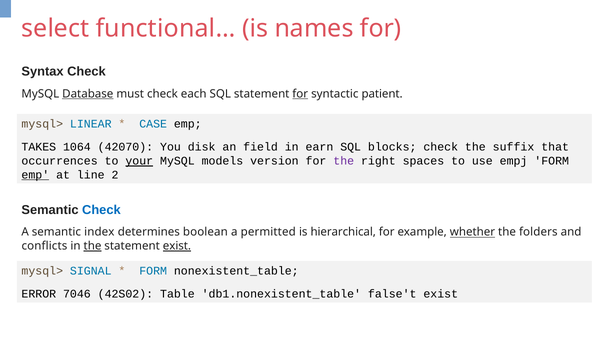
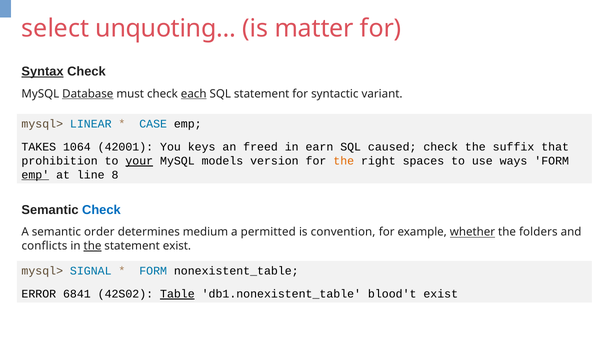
functional…: functional… -> unquoting… (166, 29)
names: names -> matter (314, 29)
Syntax underline: none -> present (43, 71)
each underline: none -> present (194, 94)
for underline: present -> none (300, 94)
patient: patient -> variant (382, 94)
42070: 42070 -> 42001 (125, 147)
disk: disk -> keys (202, 147)
field: field -> freed (261, 147)
blocks: blocks -> caused (392, 147)
occurrences: occurrences -> prohibition (60, 161)
the colour: purple -> orange (344, 161)
empj: empj -> ways (514, 161)
2: 2 -> 8 (115, 175)
index: index -> order (99, 232)
boolean: boolean -> medium (205, 232)
hierarchical: hierarchical -> convention (343, 232)
exist underline: present -> none (177, 246)
7046: 7046 -> 6841 (77, 294)
Table underline: none -> present (177, 294)
false't: false't -> blood't (392, 294)
